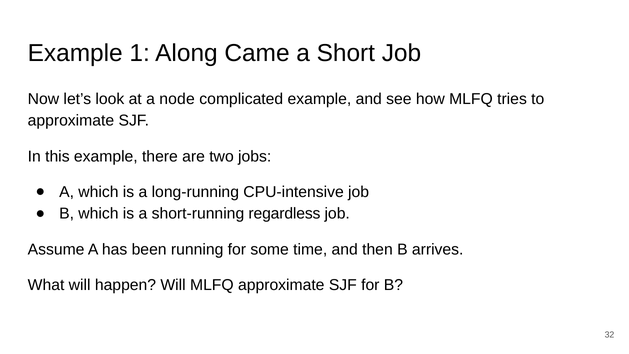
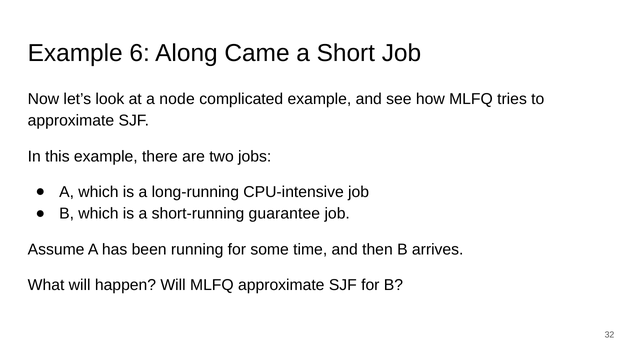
1: 1 -> 6 (140, 53)
regardless: regardless -> guarantee (284, 214)
